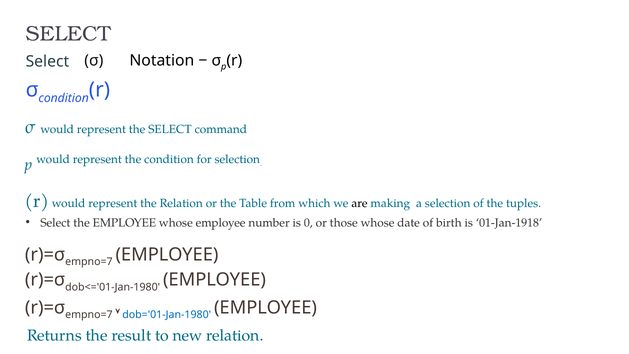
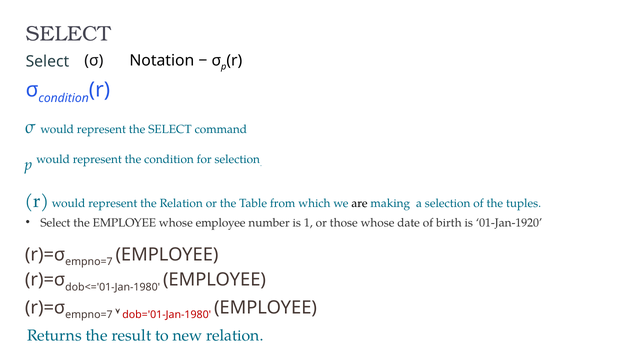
0: 0 -> 1 (308, 222)
01-Jan-1918: 01-Jan-1918 -> 01-Jan-1920 (509, 222)
dob='01-Jan-1980 colour: blue -> red (167, 315)
